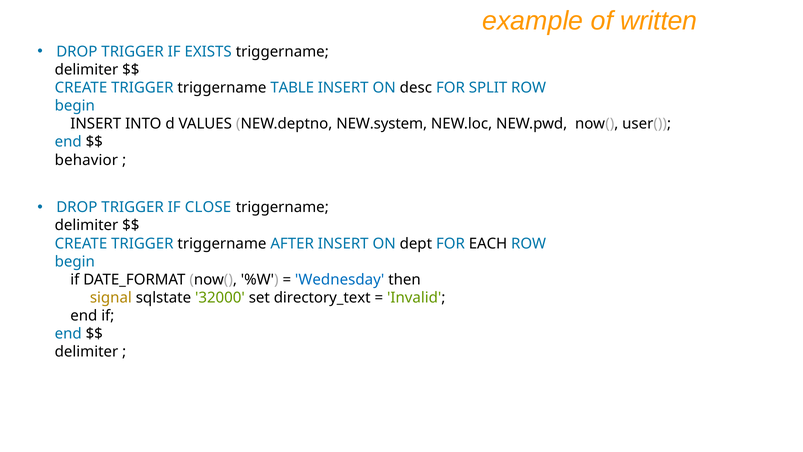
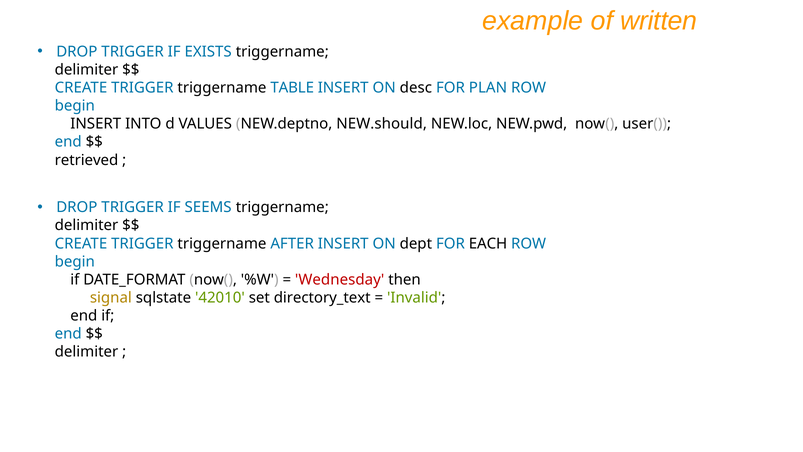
SPLIT: SPLIT -> PLAN (488, 88)
NEW.system: NEW.system -> NEW.should (382, 124)
behavior: behavior -> retrieved (87, 160)
CLOSE: CLOSE -> SEEMS (208, 207)
Wednesday colour: blue -> red (340, 280)
32000: 32000 -> 42010 (220, 298)
